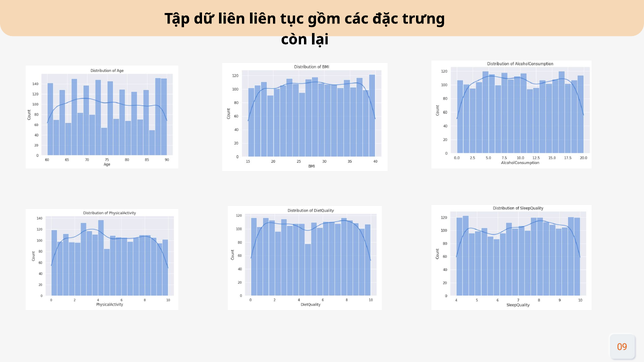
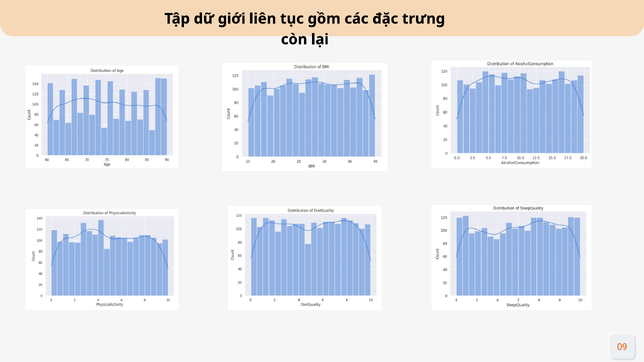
dữ liên: liên -> giới (232, 19)
